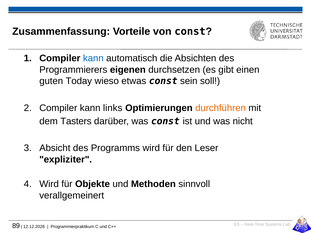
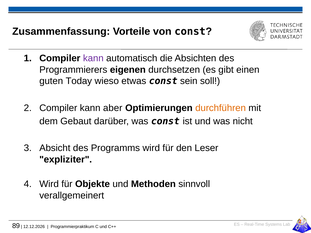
kann colour: blue -> purple (93, 58)
links: links -> aber (113, 108)
Tasters: Tasters -> Gebaut (76, 121)
